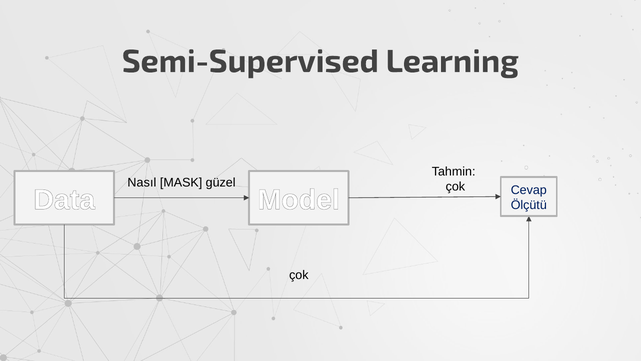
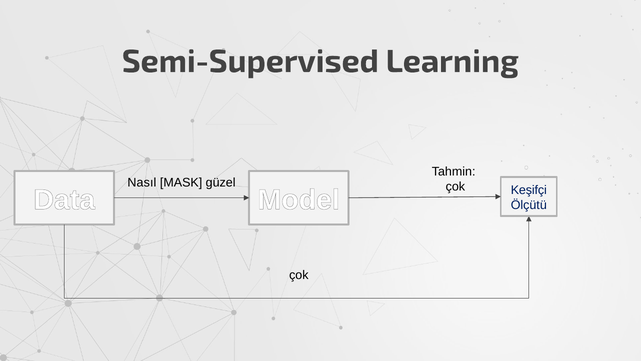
Cevap: Cevap -> Keşifçi (529, 190)
